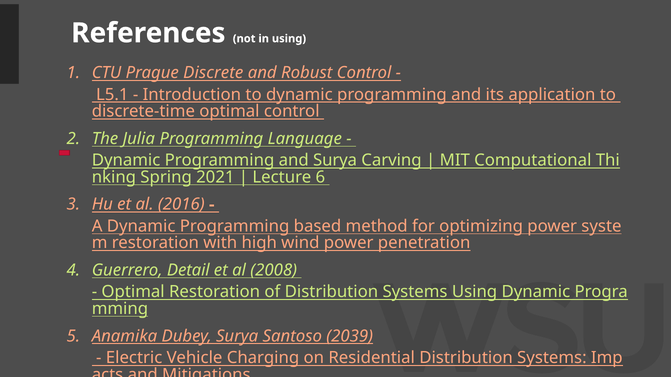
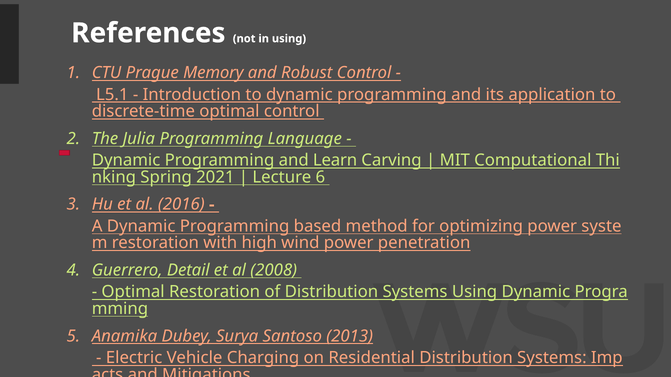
Discrete: Discrete -> Memory (213, 73)
and Surya: Surya -> Learn (335, 160)
2039: 2039 -> 2013 (350, 336)
